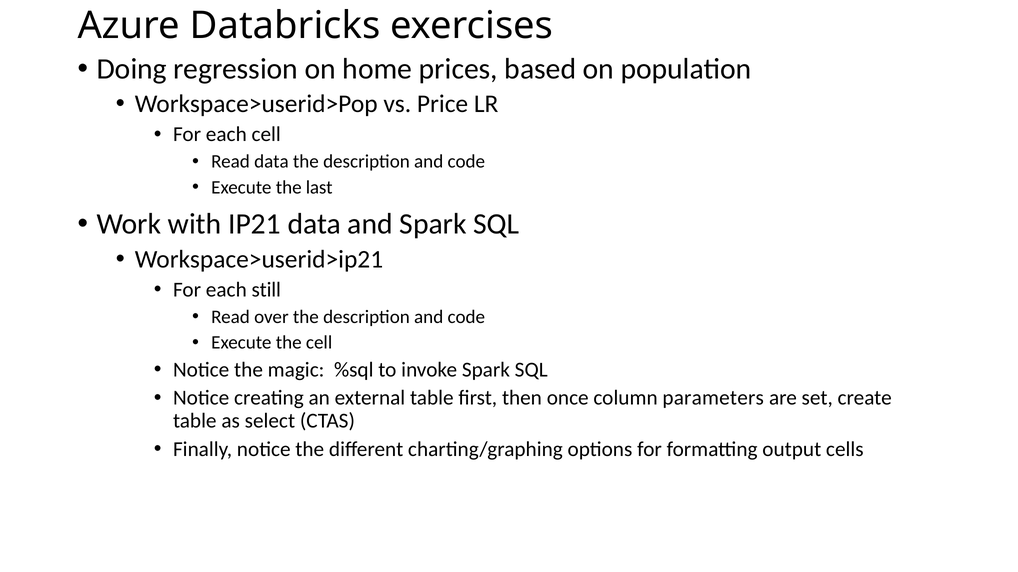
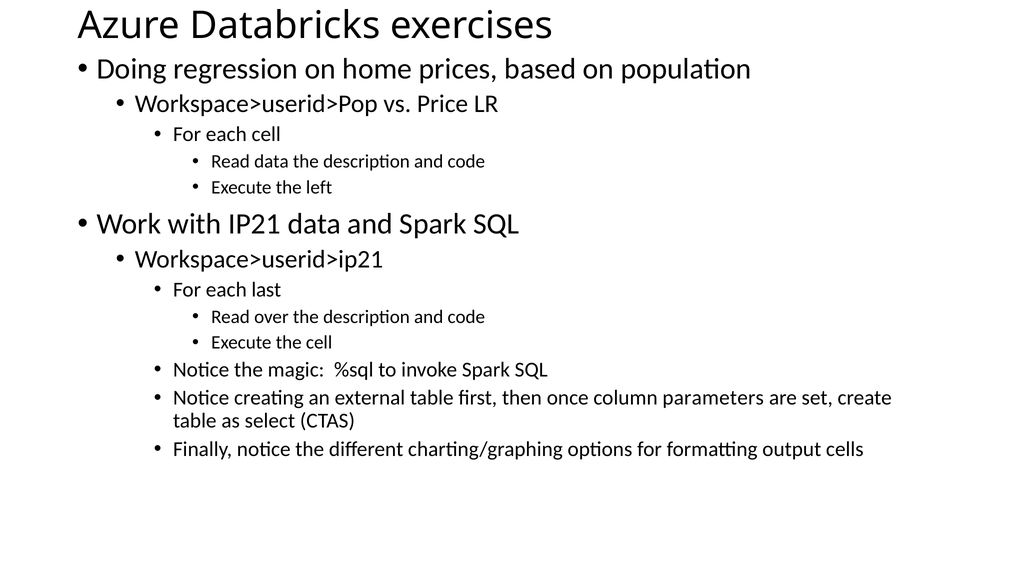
last: last -> left (319, 188)
still: still -> last (266, 290)
